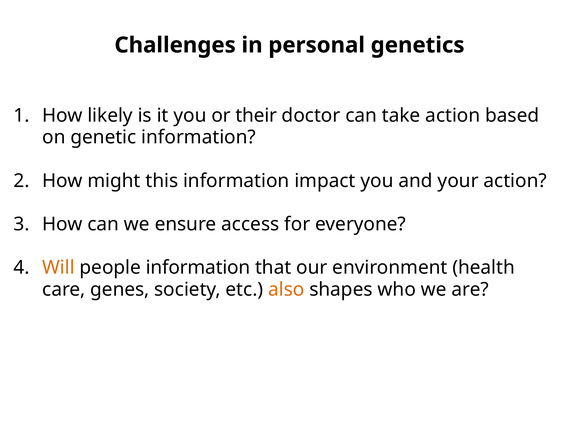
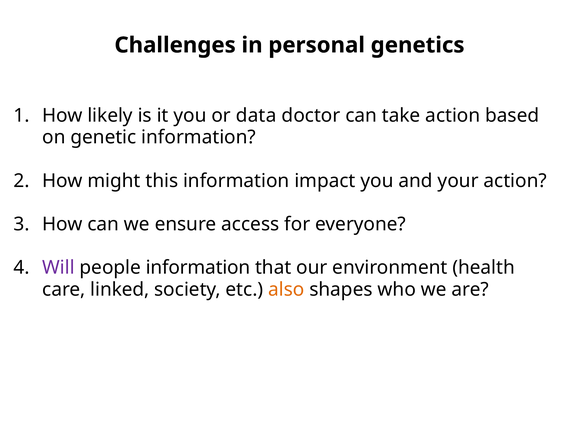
their: their -> data (256, 116)
Will colour: orange -> purple (58, 268)
genes: genes -> linked (120, 289)
